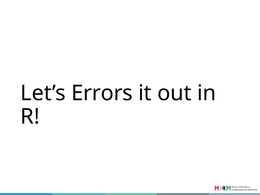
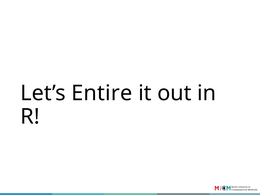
Errors: Errors -> Entire (102, 93)
